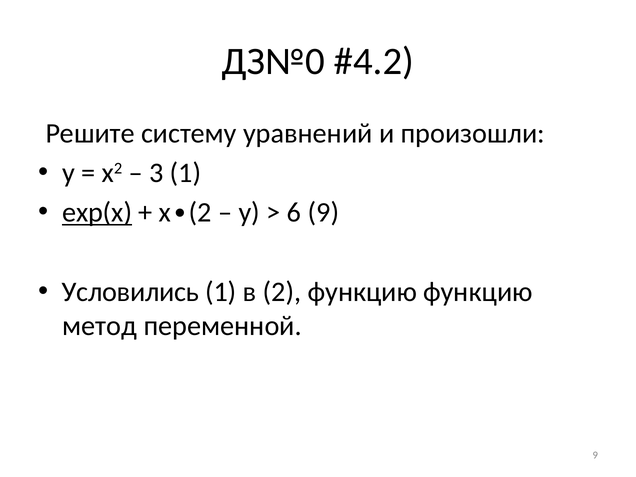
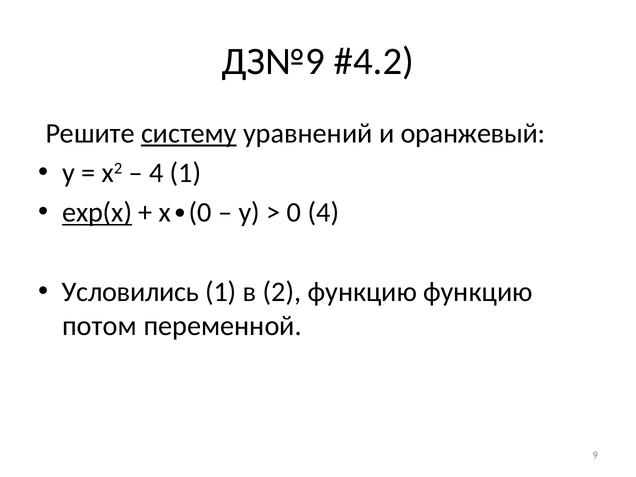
ДЗ№0: ДЗ№0 -> ДЗ№9 (273, 62)
систему underline: none -> present (189, 133)
произошли: произошли -> оранжевый (473, 133)
3: 3 -> 4 (156, 173)
2: 2 -> 0 (200, 213)
6: 6 -> 0 (294, 213)
9: 9 -> 4 (324, 213)
метод: метод -> потом (100, 326)
